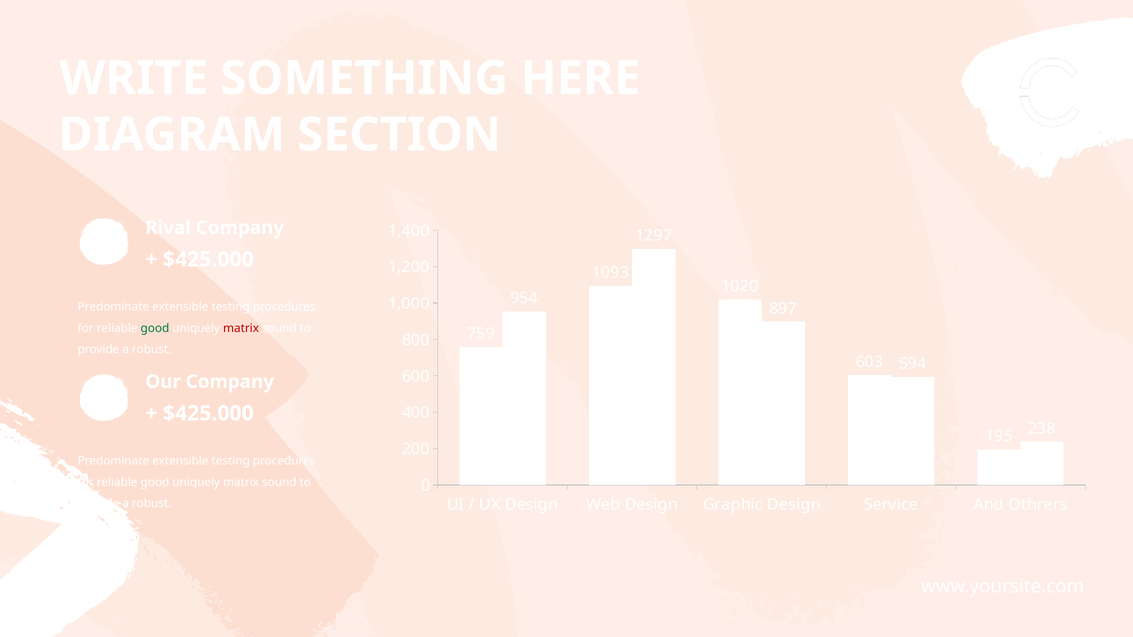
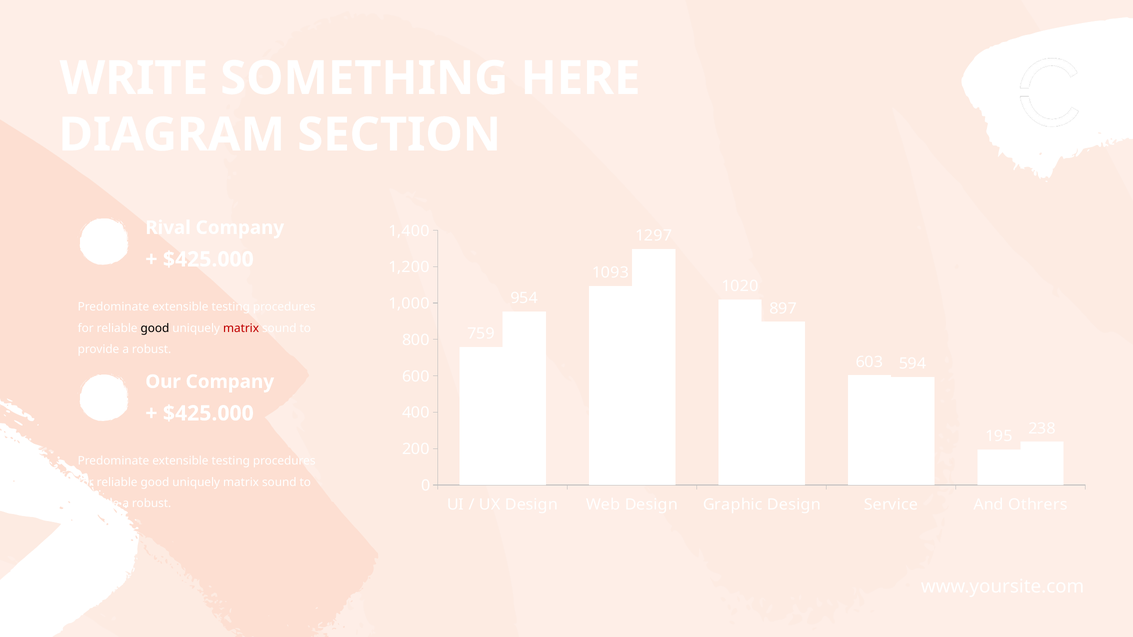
good colour: green -> black (155, 328)
